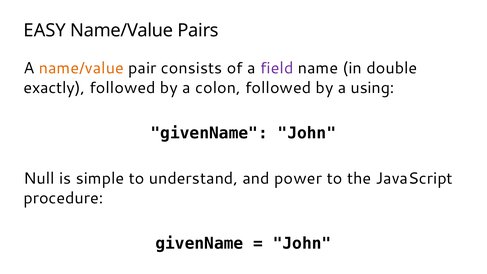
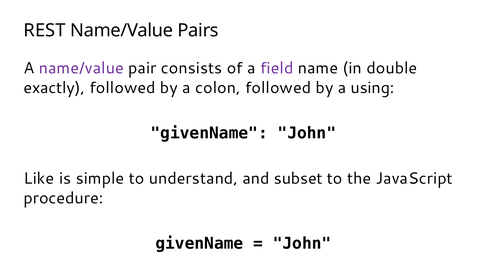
EASY: EASY -> REST (45, 30)
name/value colour: orange -> purple (81, 68)
Null: Null -> Like (39, 179)
power: power -> subset (298, 179)
